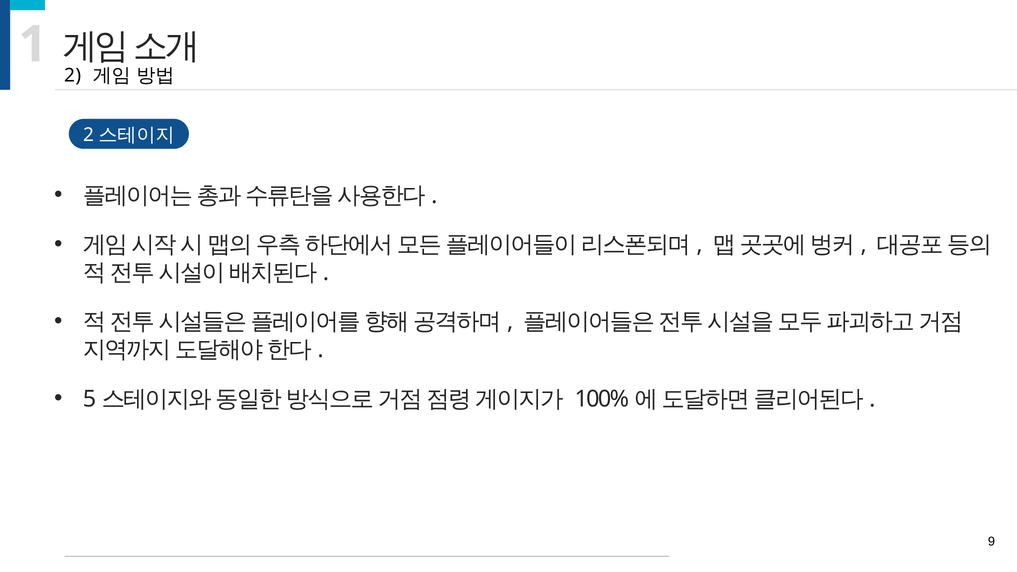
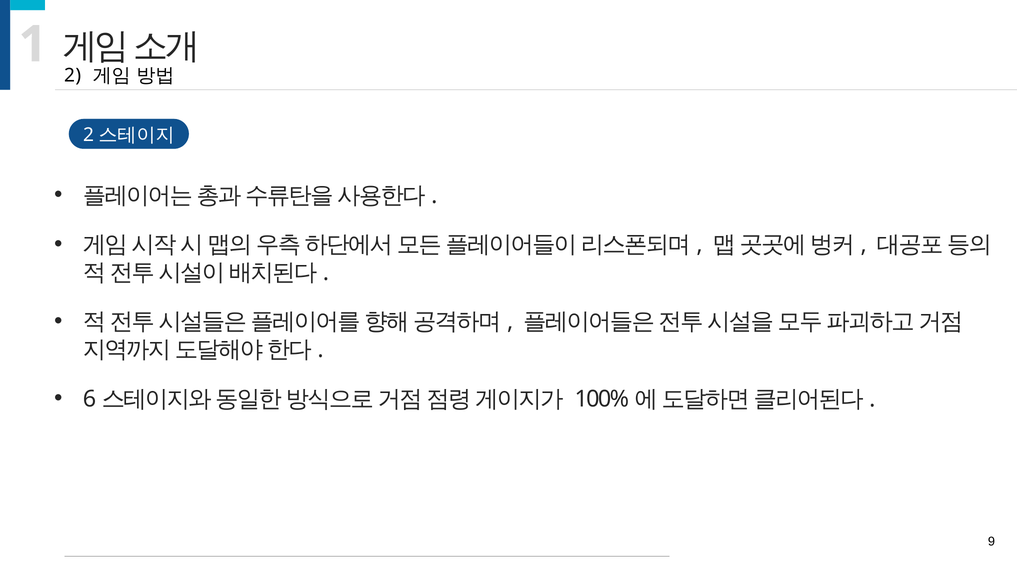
5: 5 -> 6 (90, 399)
